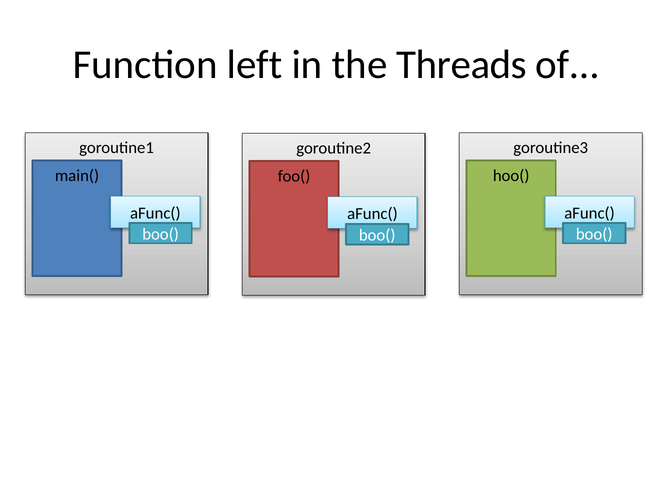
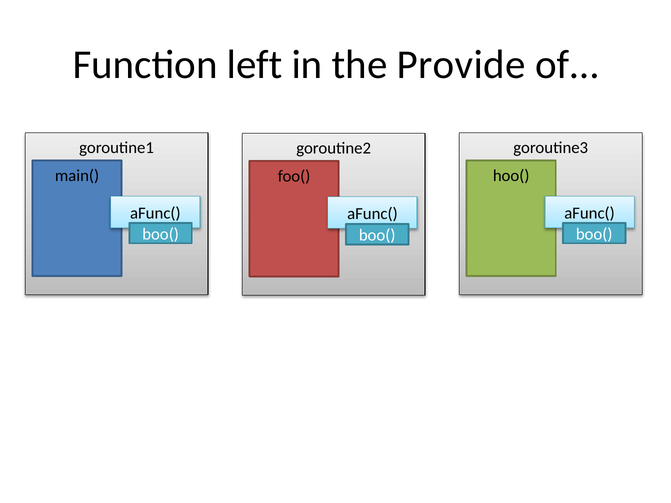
Threads: Threads -> Provide (461, 65)
